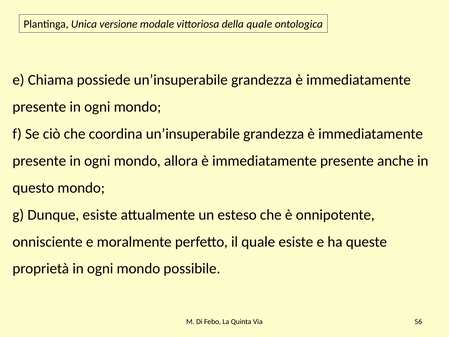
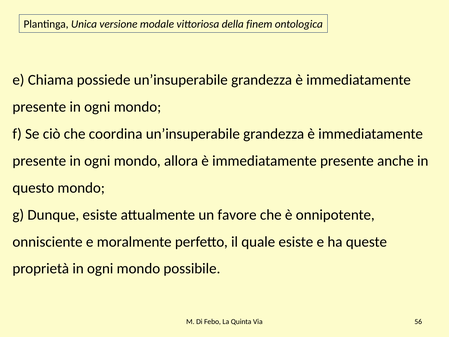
della quale: quale -> finem (259, 24)
esteso: esteso -> favore (237, 215)
